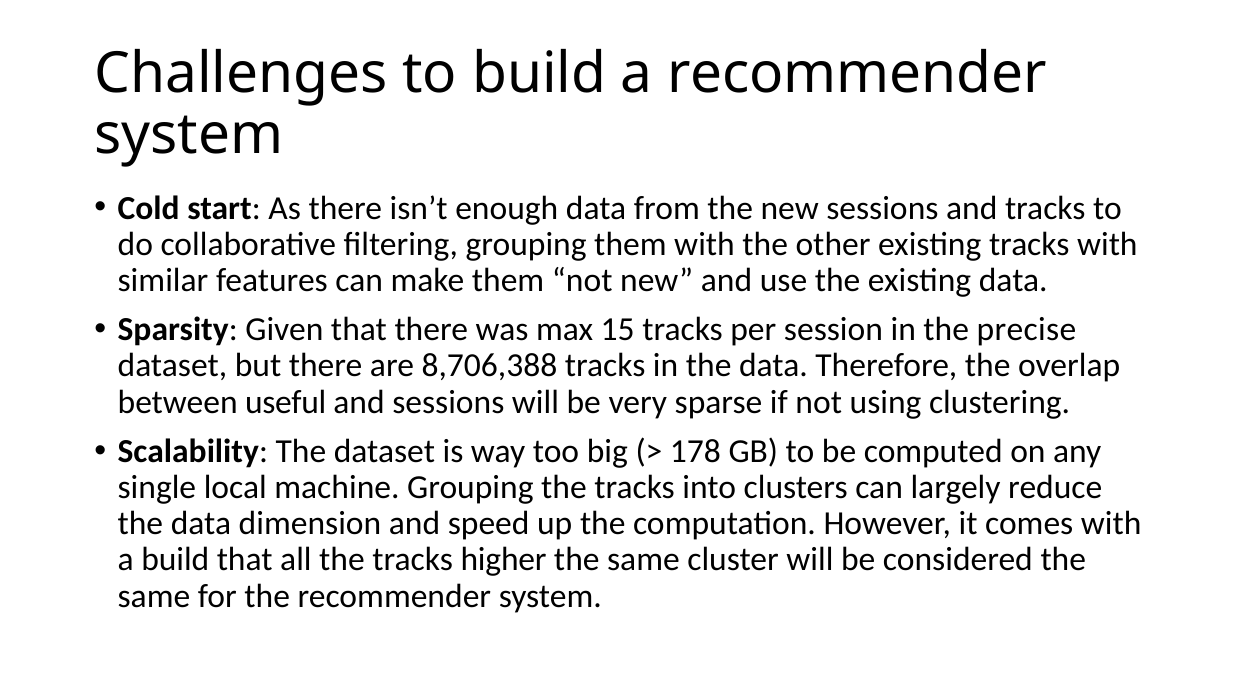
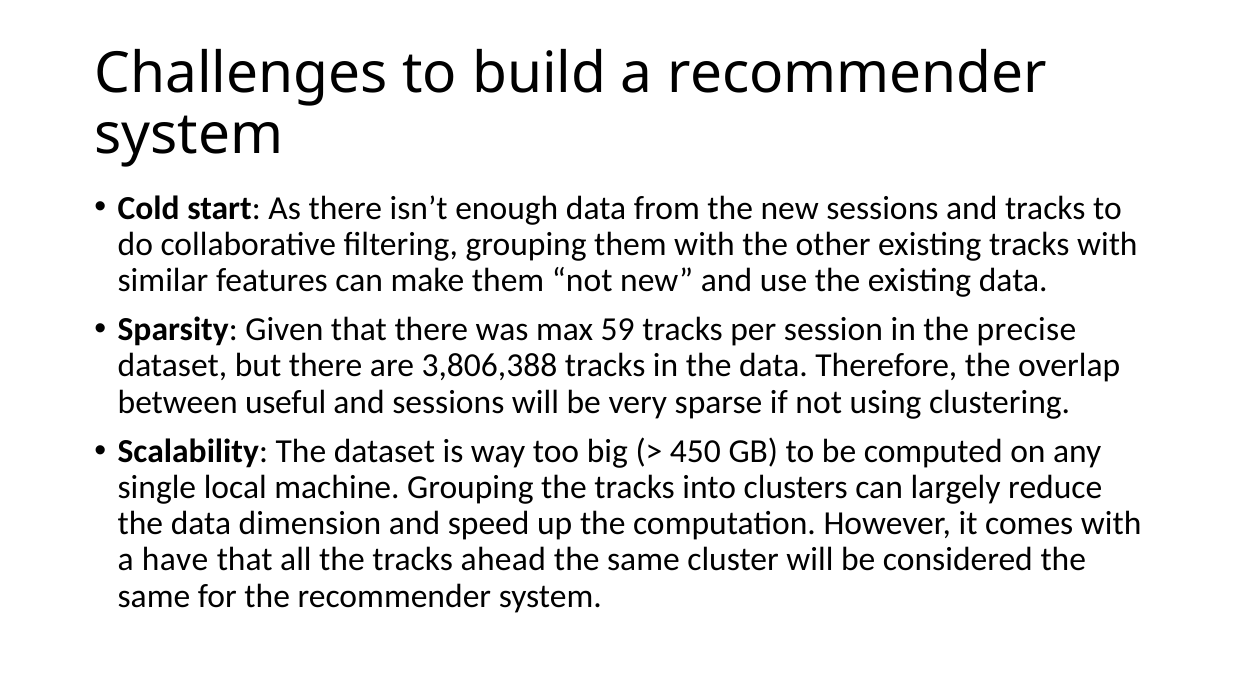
15: 15 -> 59 (618, 330)
8,706,388: 8,706,388 -> 3,806,388 (489, 366)
178: 178 -> 450 (695, 451)
a build: build -> have (175, 560)
higher: higher -> ahead (503, 560)
